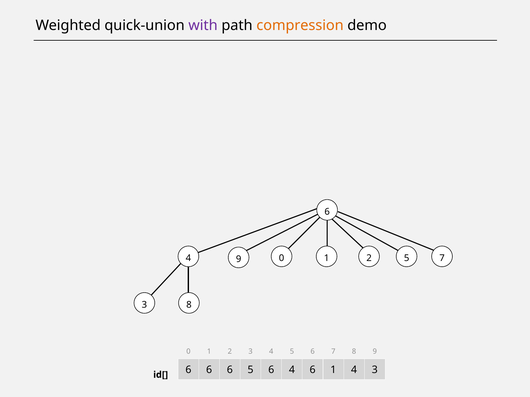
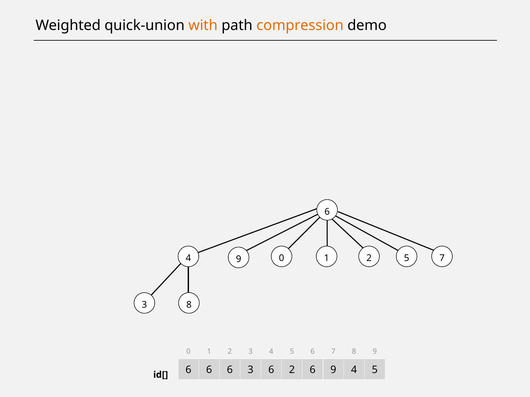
with colour: purple -> orange (203, 25)
6 5: 5 -> 3 (251, 370)
6 4: 4 -> 2 (292, 370)
6 1: 1 -> 9 (333, 370)
3: 3 -> 5 (375, 370)
